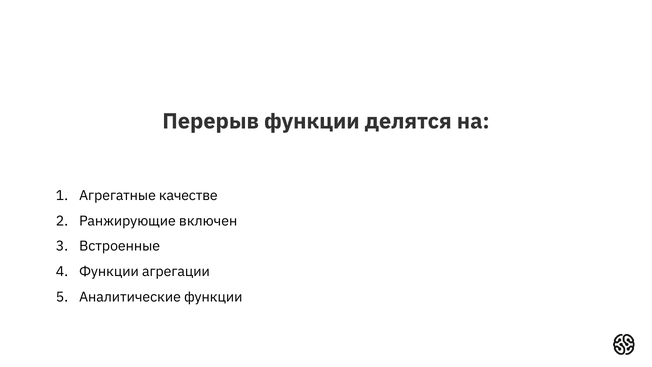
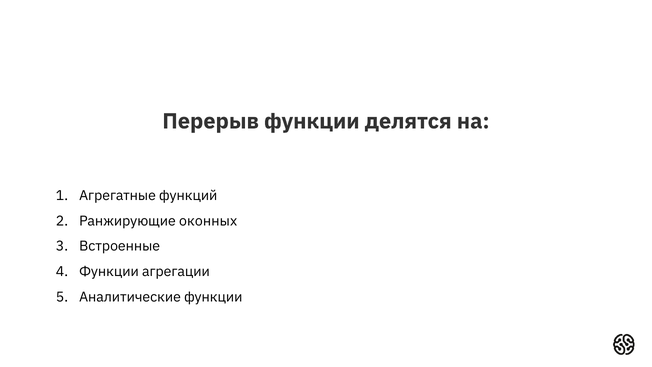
качестве: качестве -> функций (188, 196)
включен: включен -> оконных (208, 221)
